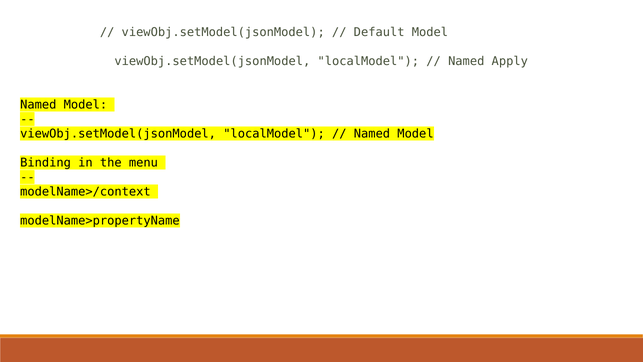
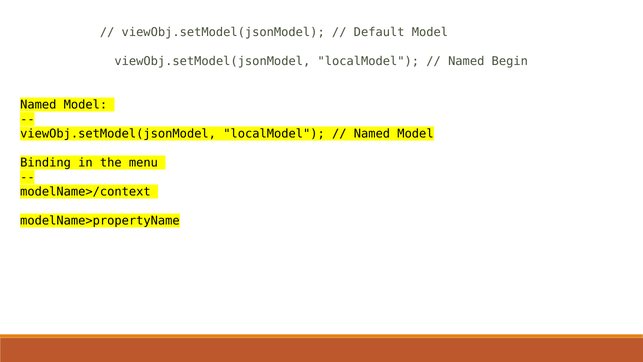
Apply: Apply -> Begin (510, 61)
